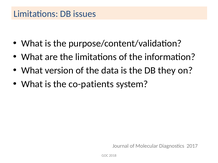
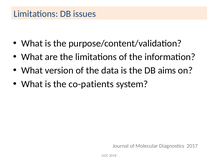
they: they -> aims (167, 71)
